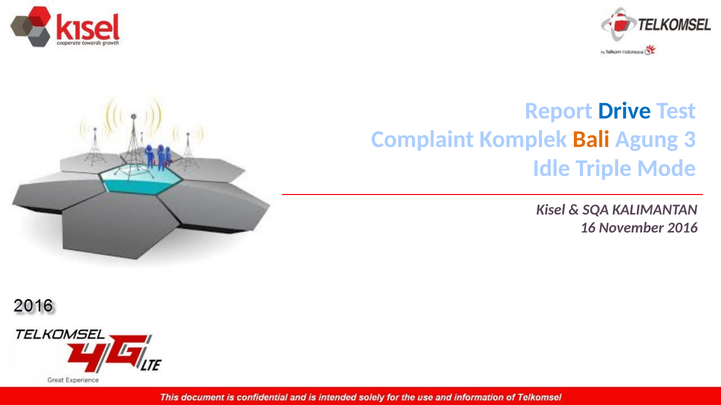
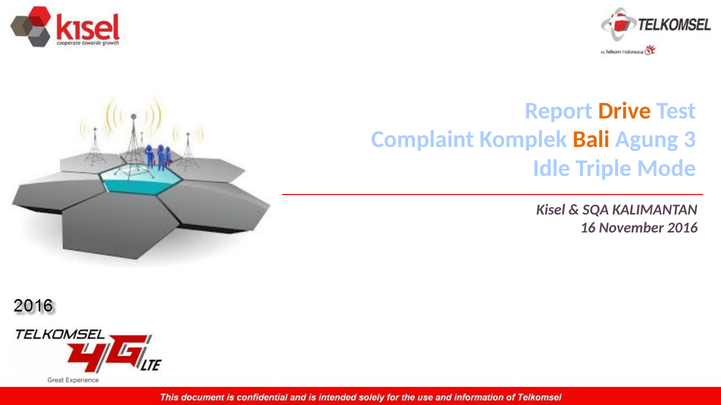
Drive colour: blue -> orange (625, 111)
